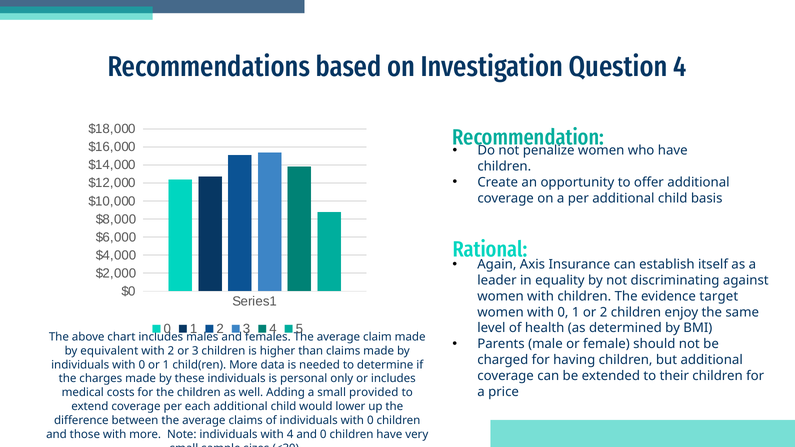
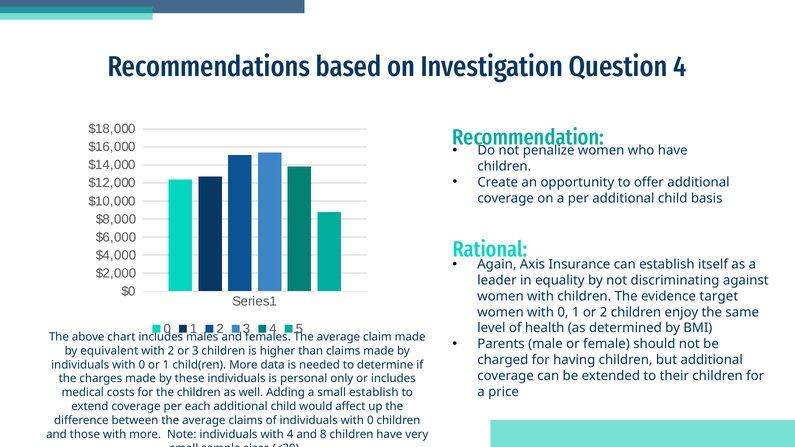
small provided: provided -> establish (374, 393)
lower: lower -> affect (350, 407)
and 0: 0 -> 8 (323, 434)
